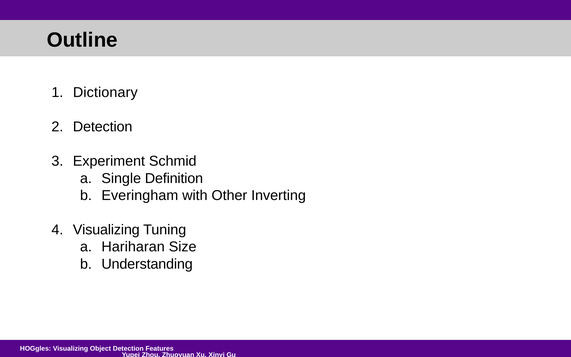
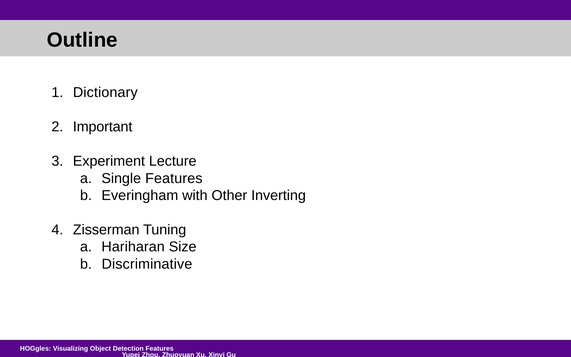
Detection: Detection -> Important (103, 127)
Schmid: Schmid -> Lecture (173, 161)
Single Definition: Definition -> Features (174, 178)
Visualizing: Visualizing -> Zisserman (106, 230)
Understanding: Understanding -> Discriminative (147, 264)
